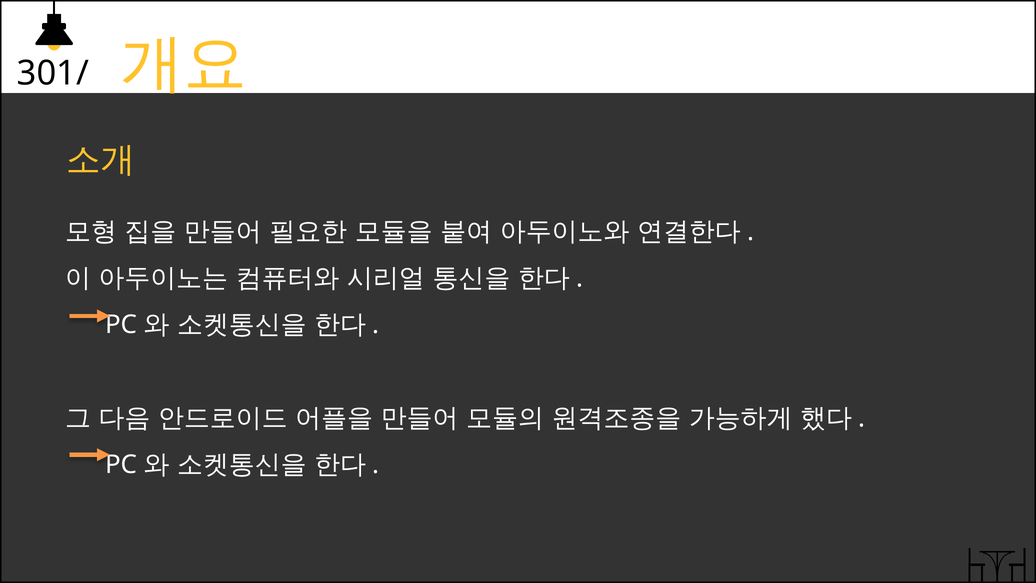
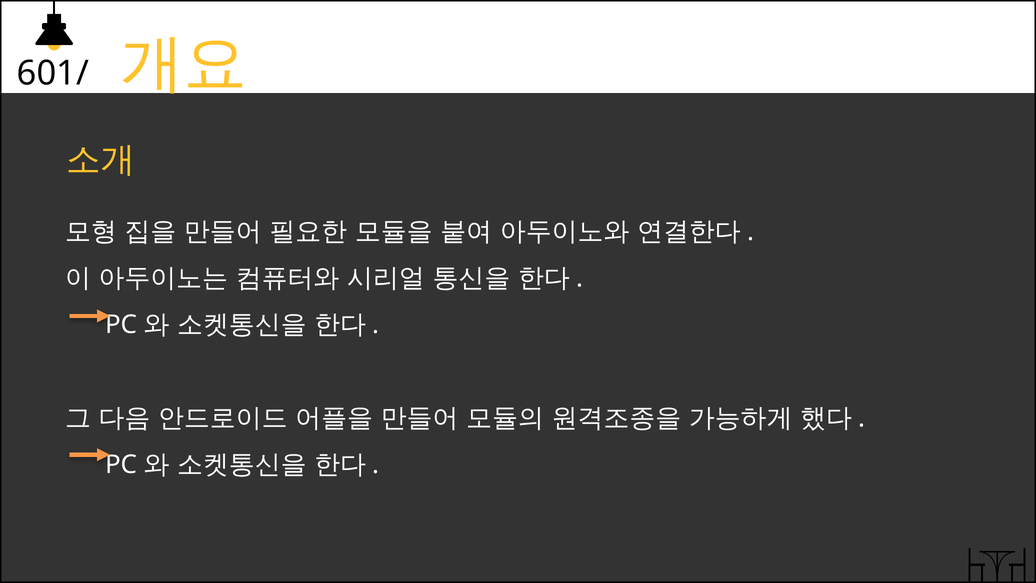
301/: 301/ -> 601/ (53, 74)
